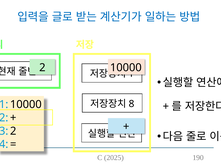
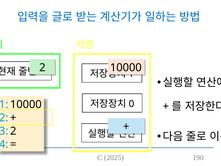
8: 8 -> 0 (132, 104)
